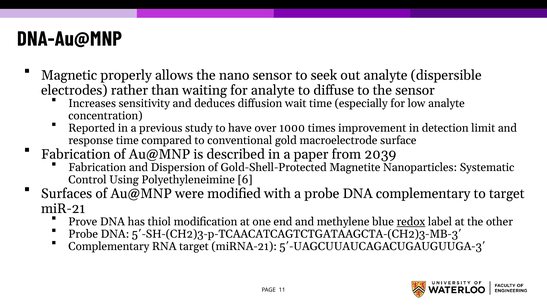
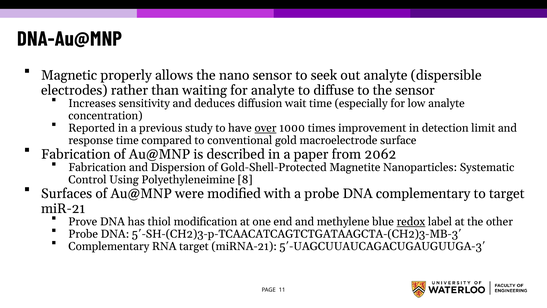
over underline: none -> present (266, 128)
2039: 2039 -> 2062 (380, 154)
6: 6 -> 8 (245, 180)
